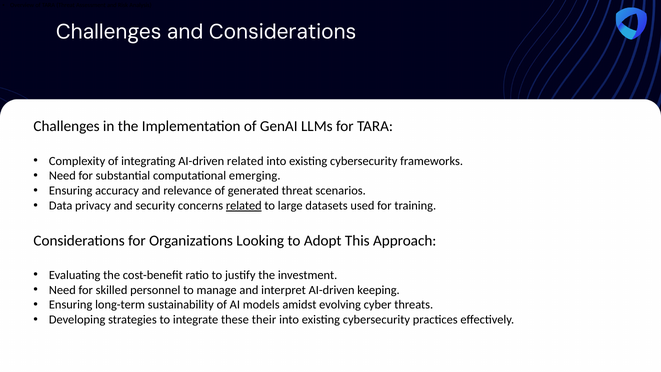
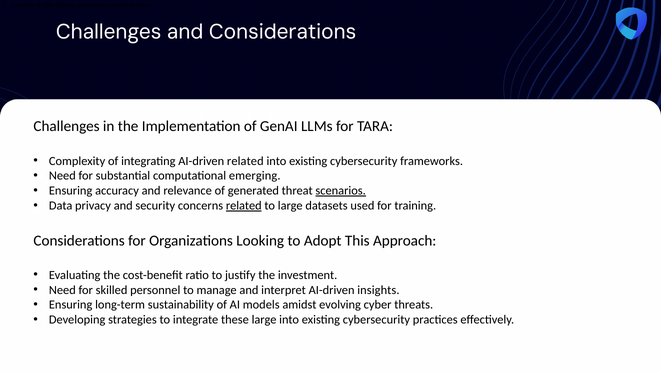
scenarios underline: none -> present (341, 191)
keeping: keeping -> insights (378, 290)
these their: their -> large (264, 320)
